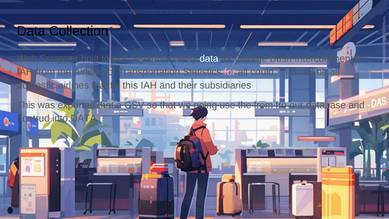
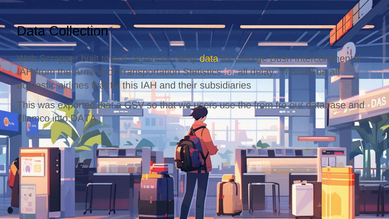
data colour: white -> yellow (209, 59)
the Airlines: Airlines -> Armine (89, 72)
all could: could -> delay (263, 72)
going: going -> users (205, 105)
nostrud: nostrud -> ullamco (33, 118)
